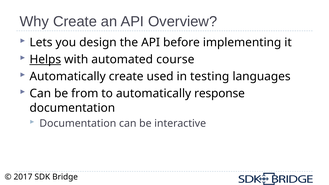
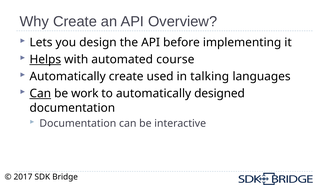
testing: testing -> talking (210, 77)
Can underline: none -> present (40, 94)
from: from -> work (85, 94)
response: response -> designed (220, 94)
